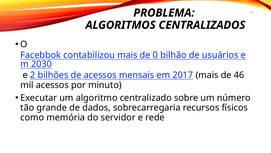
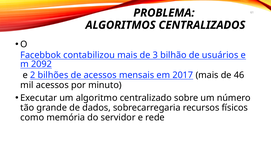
0: 0 -> 3 (155, 55)
2030: 2030 -> 2092 (42, 64)
